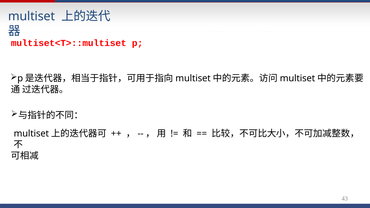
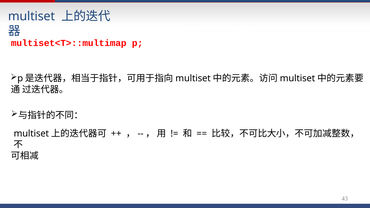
multiset<T>::multiset: multiset<T>::multiset -> multiset<T>::multimap (69, 43)
